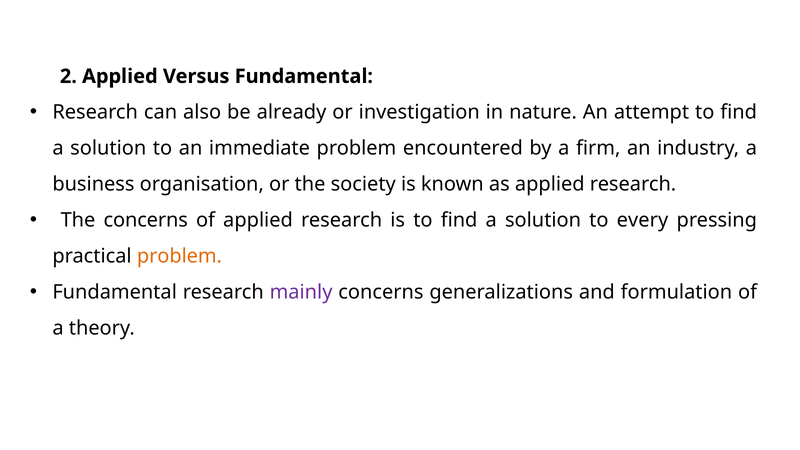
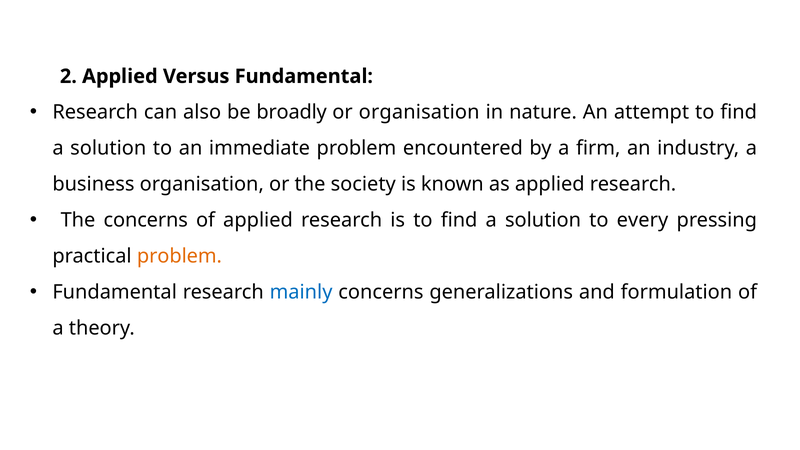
already: already -> broadly (292, 112)
or investigation: investigation -> organisation (419, 112)
mainly colour: purple -> blue (301, 292)
